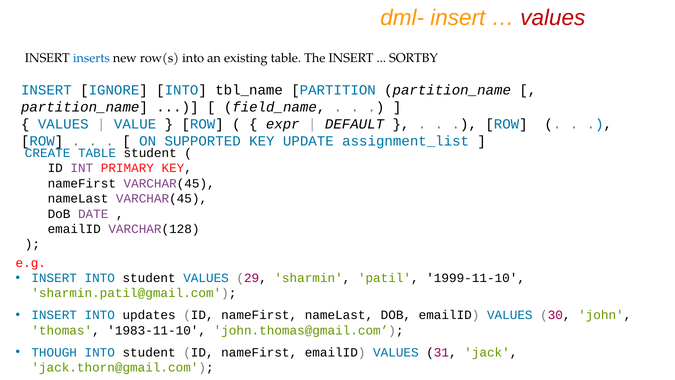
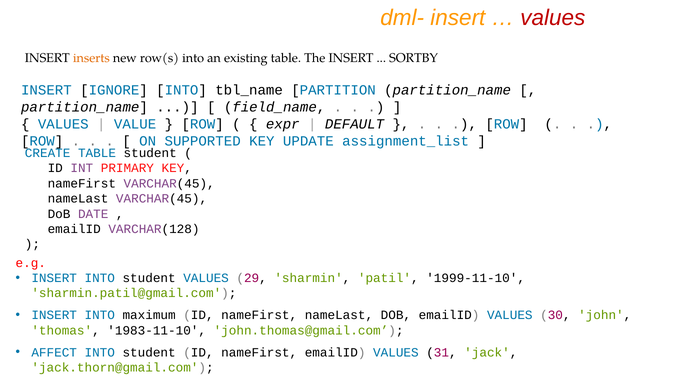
inserts colour: blue -> orange (91, 58)
updates: updates -> maximum (149, 315)
THOUGH: THOUGH -> AFFECT (54, 352)
